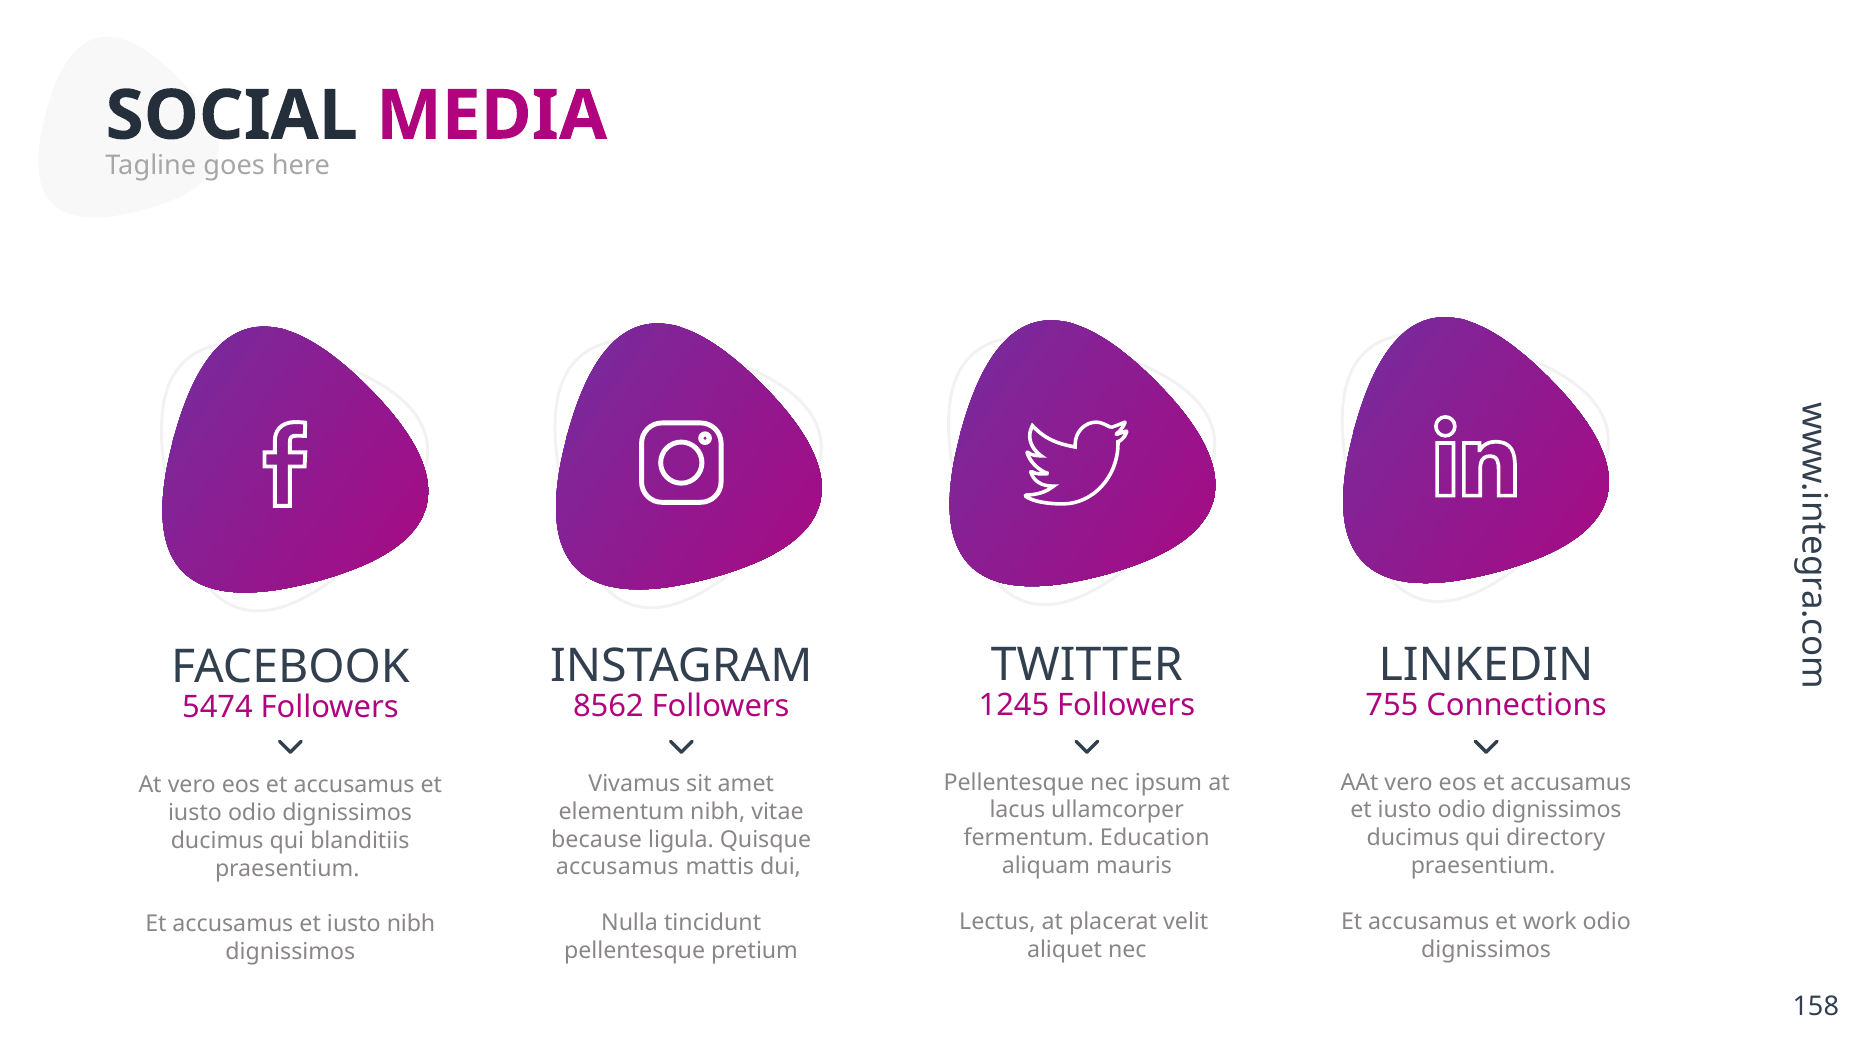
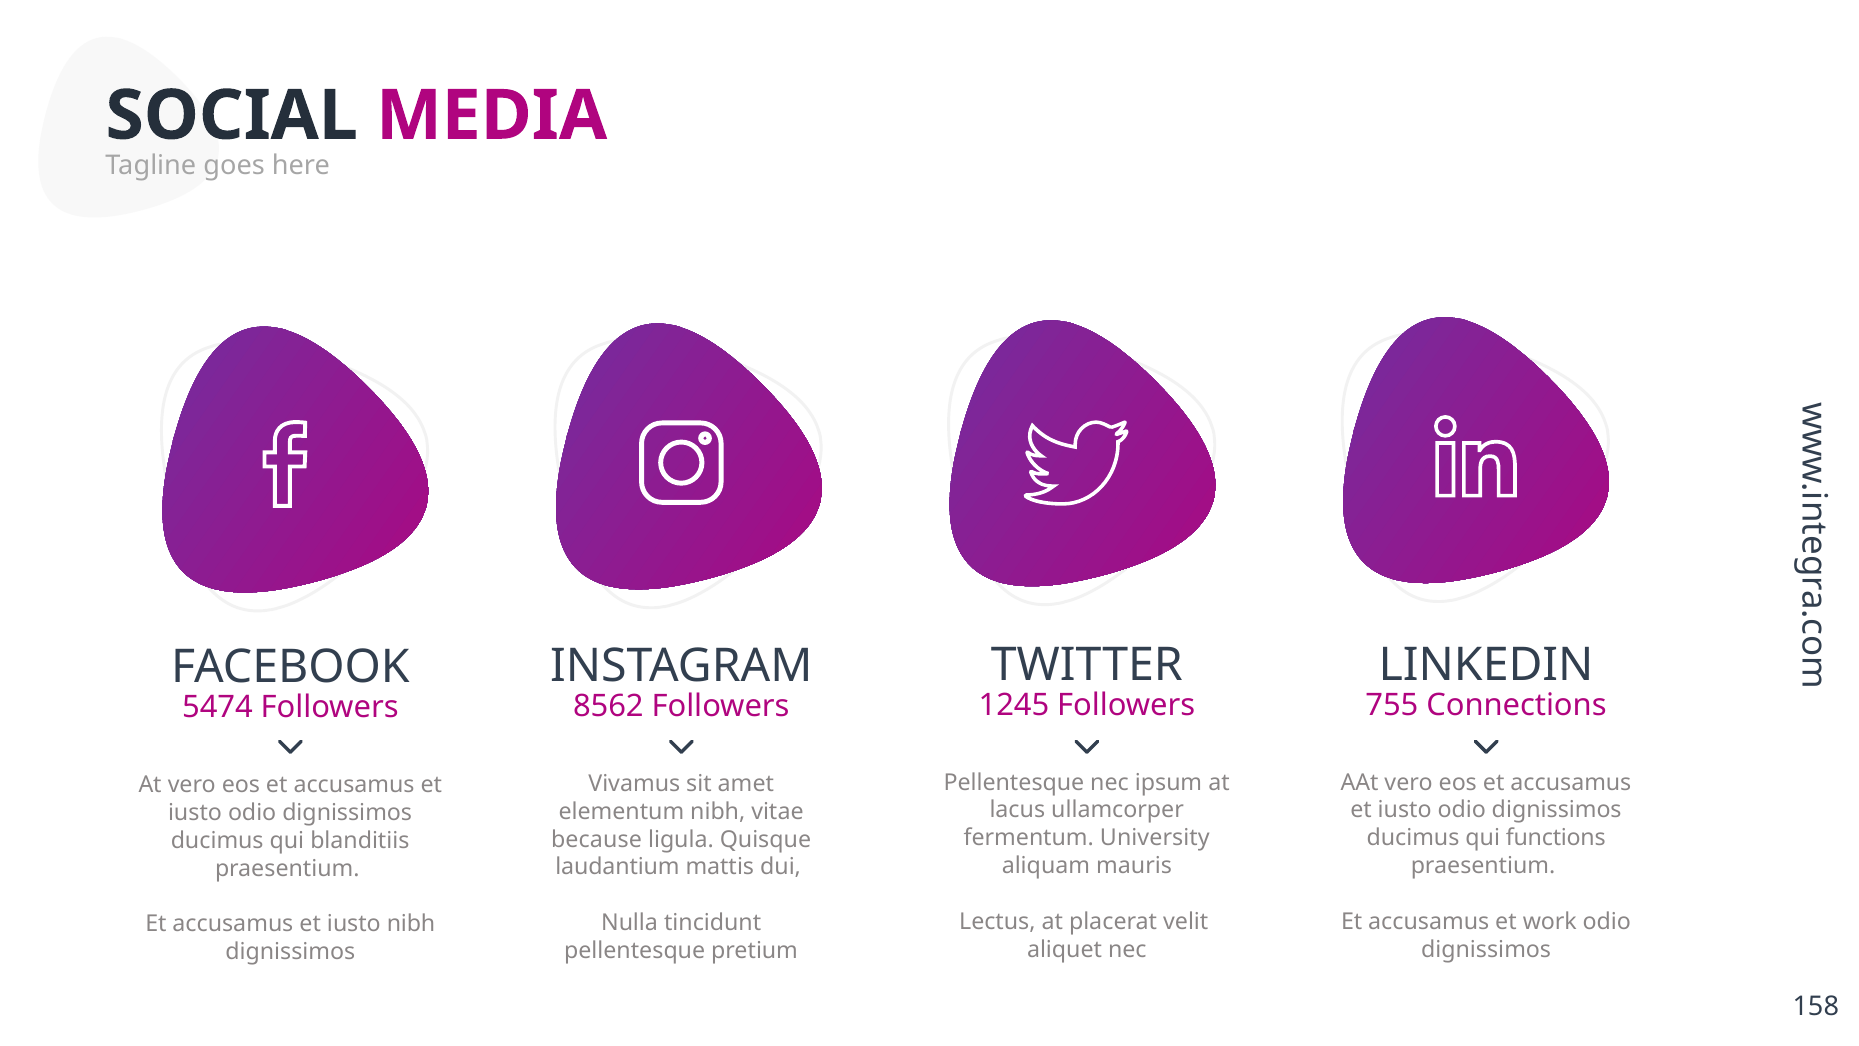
Education: Education -> University (1155, 838)
directory: directory -> functions (1556, 838)
accusamus: accusamus -> laudantium (617, 867)
